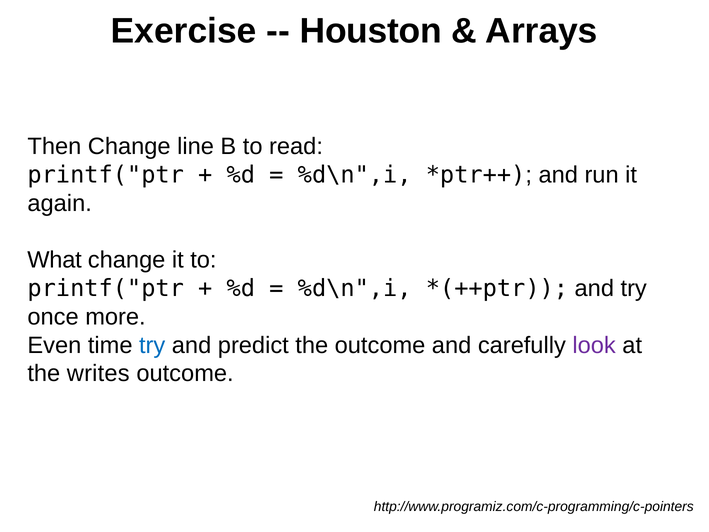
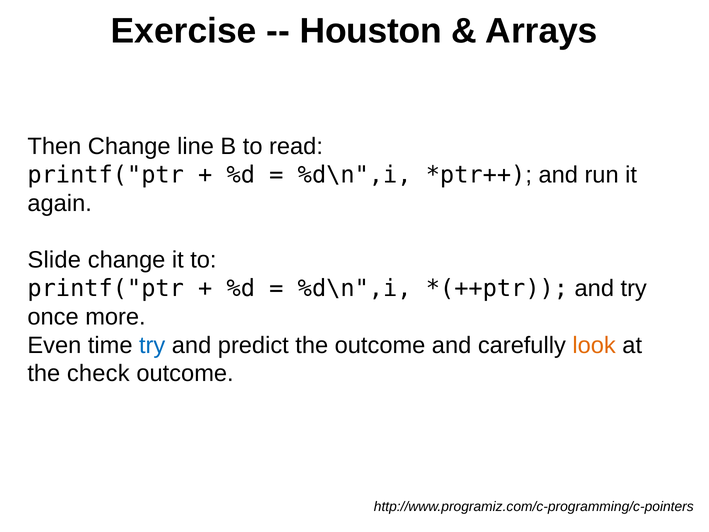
What: What -> Slide (54, 260)
look colour: purple -> orange (594, 345)
writes: writes -> check (98, 373)
